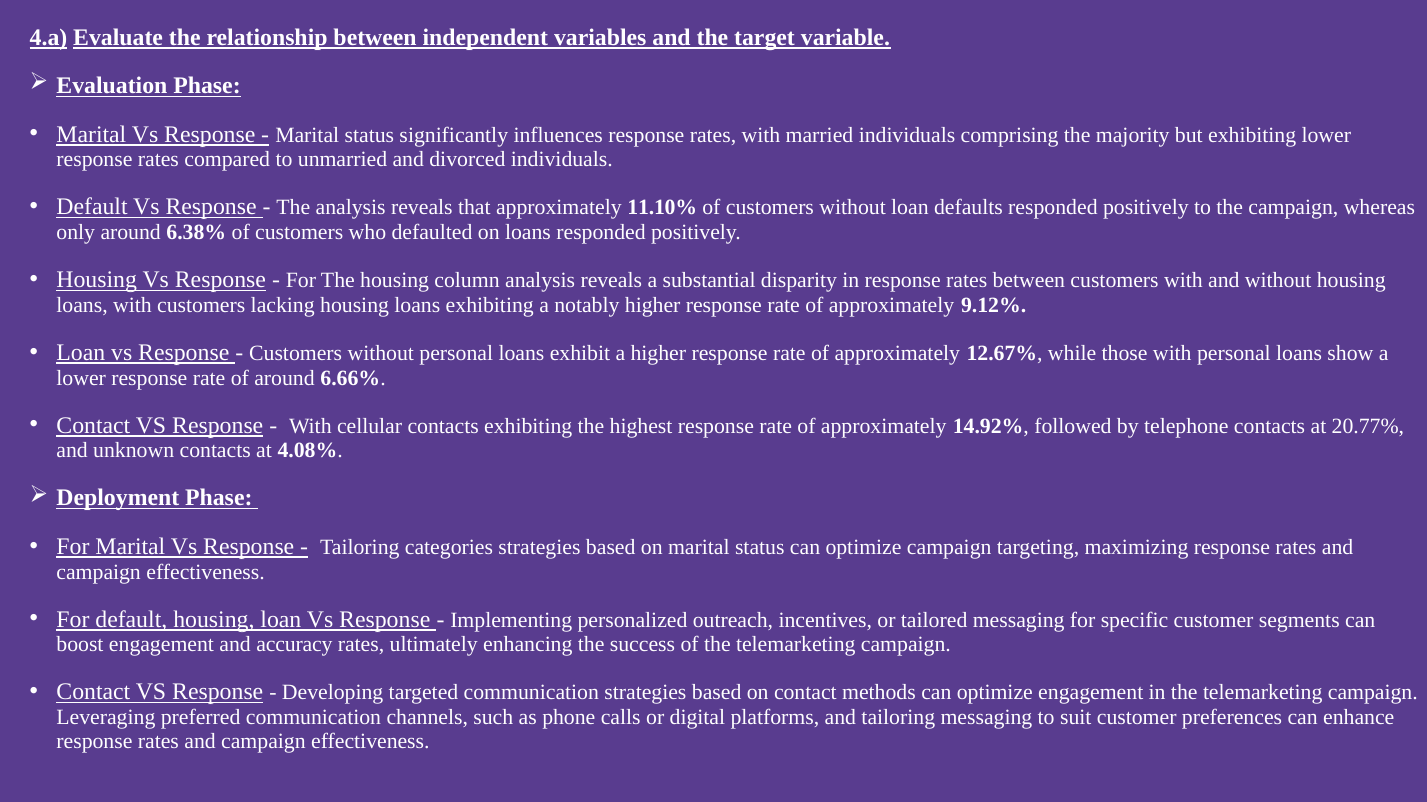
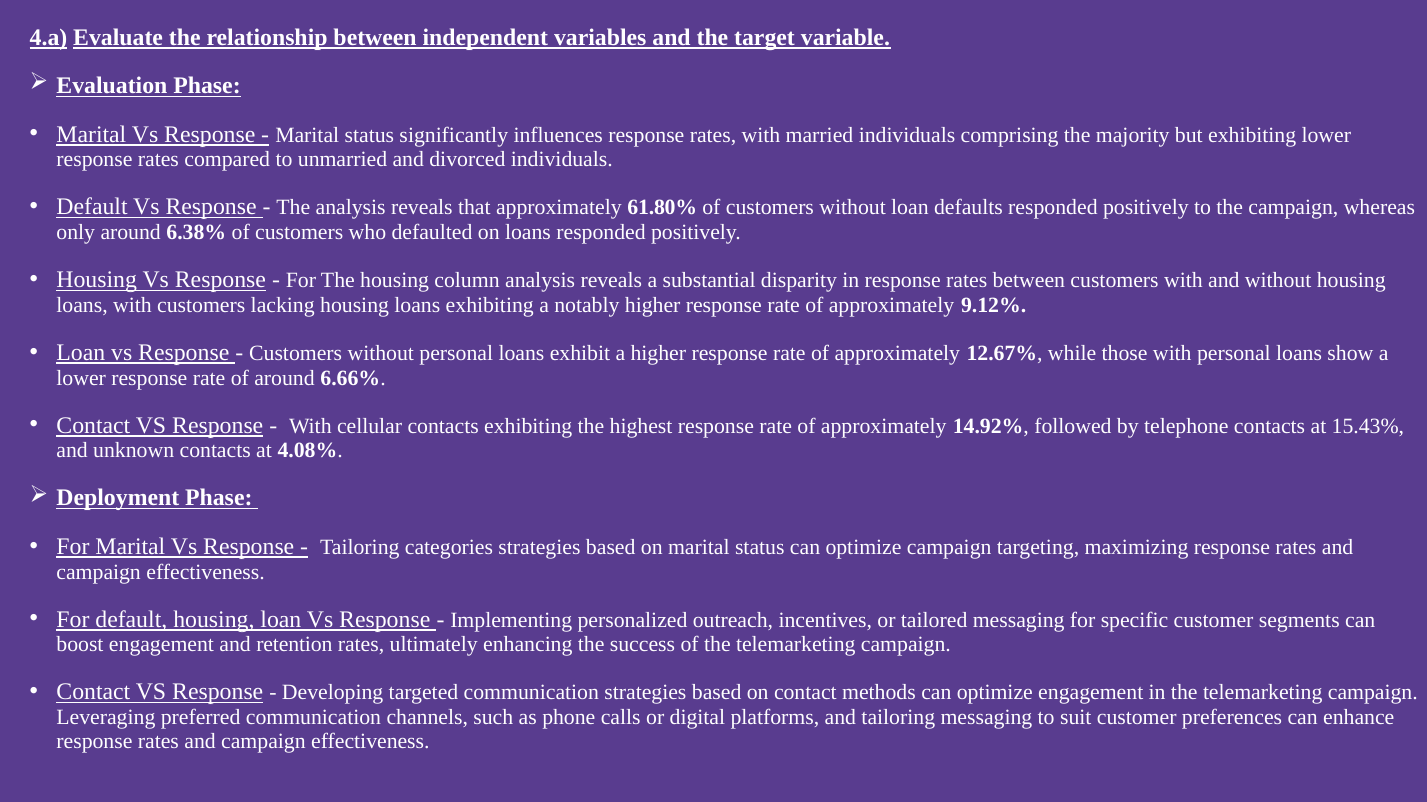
11.10%: 11.10% -> 61.80% (662, 208)
20.77%: 20.77% -> 15.43% (1368, 426)
accuracy: accuracy -> retention (294, 645)
